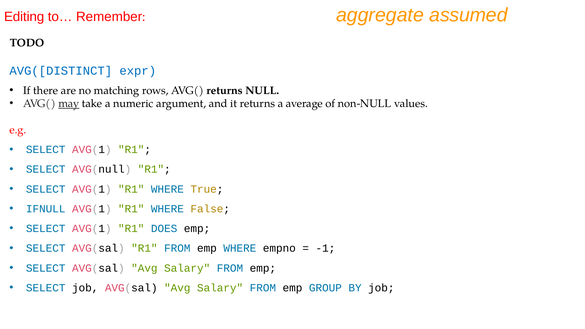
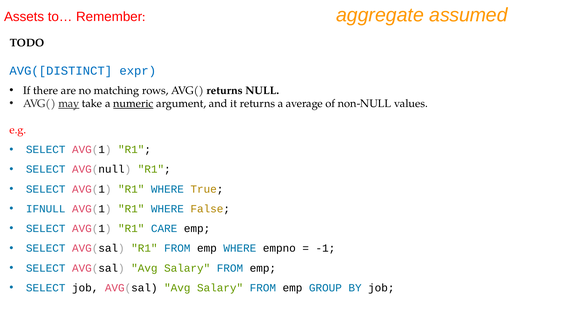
Editing: Editing -> Assets (24, 17)
numeric underline: none -> present (133, 104)
DOES: DOES -> CARE (164, 229)
